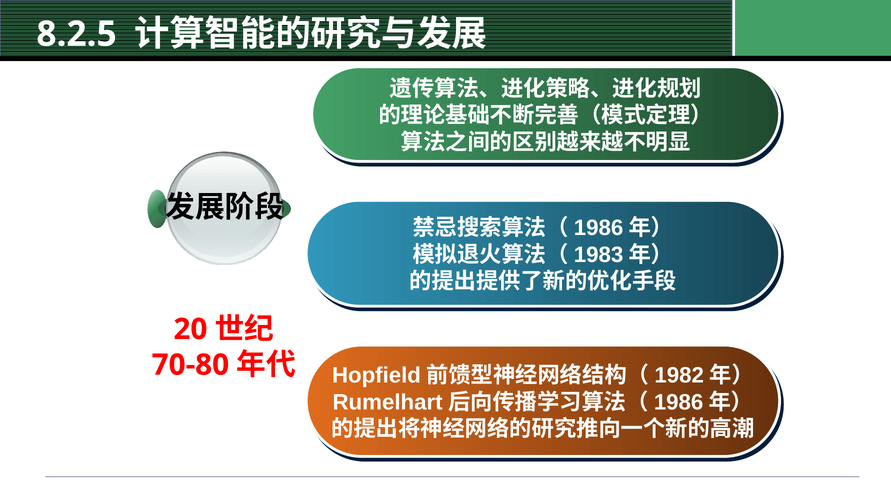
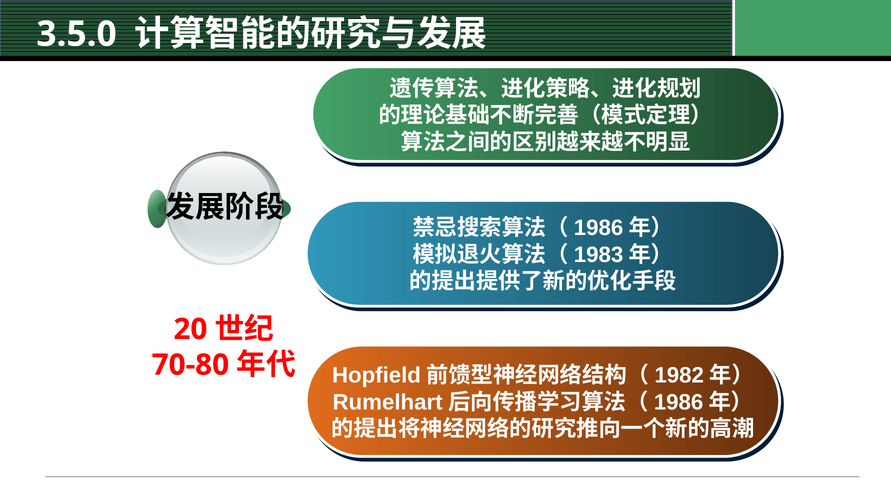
8.2.5: 8.2.5 -> 3.5.0 (77, 34)
